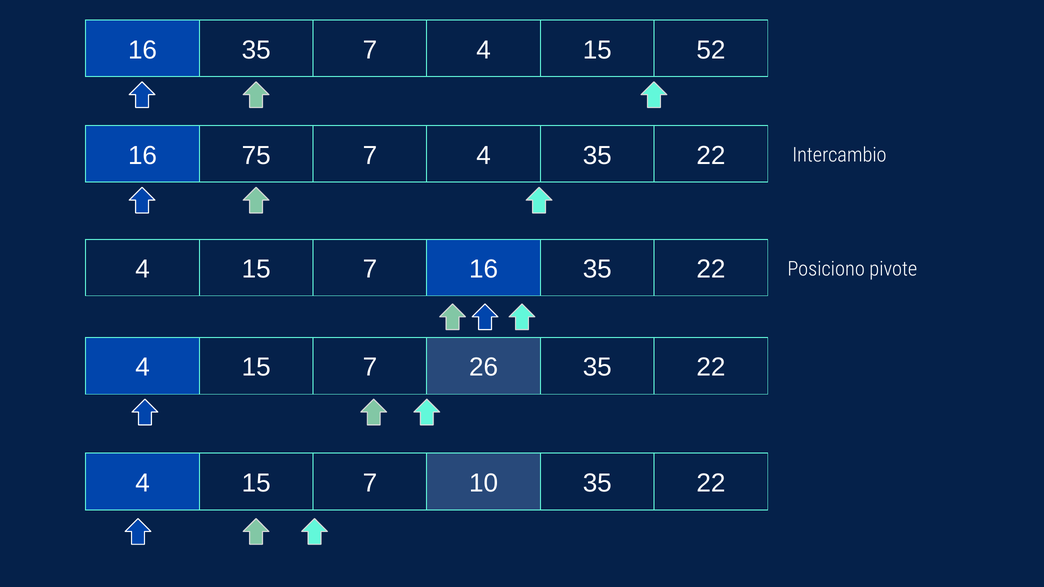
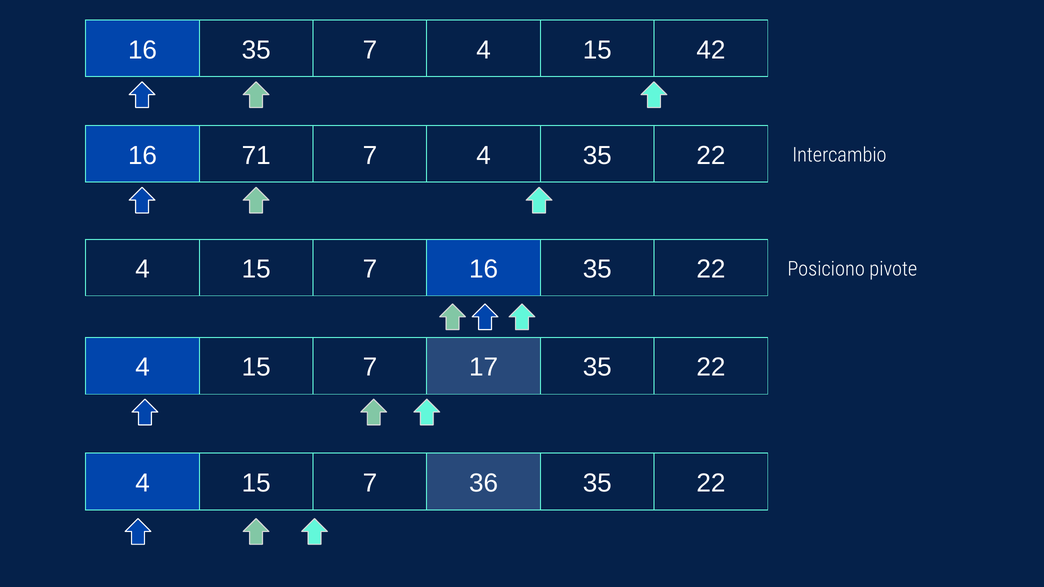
52: 52 -> 42 (711, 50)
75: 75 -> 71 (256, 155)
26: 26 -> 17 (484, 367)
10: 10 -> 36 (484, 483)
